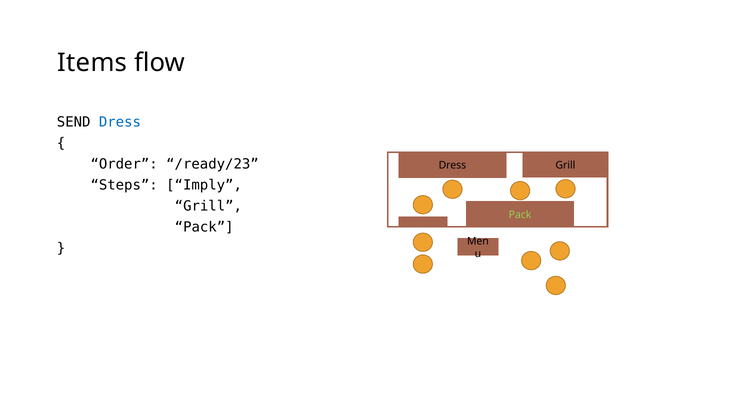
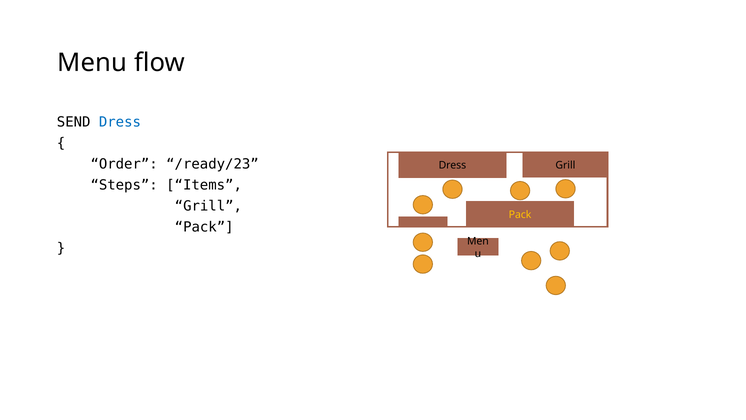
Items: Items -> Menu (92, 63)
Imply: Imply -> Items (204, 185)
Pack colour: light green -> yellow (520, 214)
